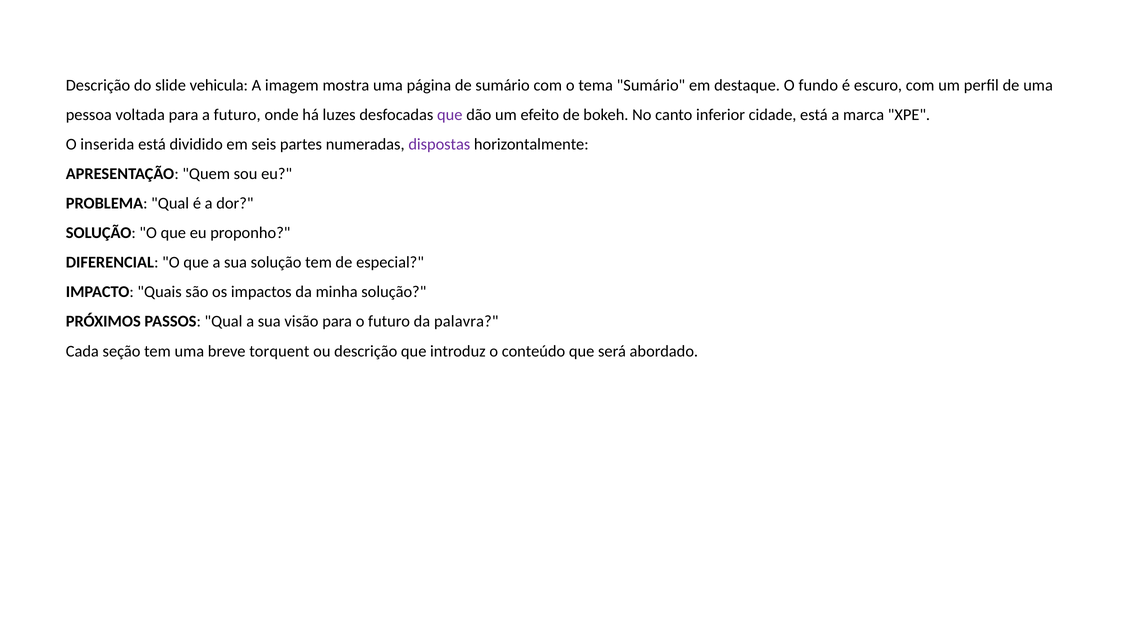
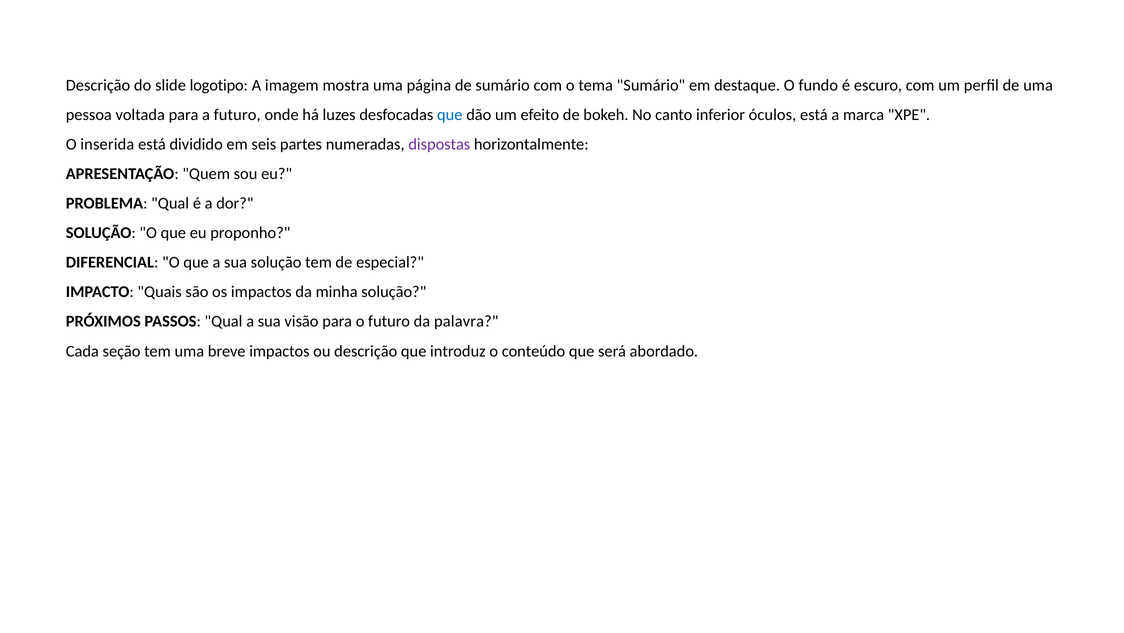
vehicula: vehicula -> logotipo (219, 85)
que colour: purple -> blue (450, 115)
cidade: cidade -> óculos (773, 115)
breve torquent: torquent -> impactos (279, 351)
